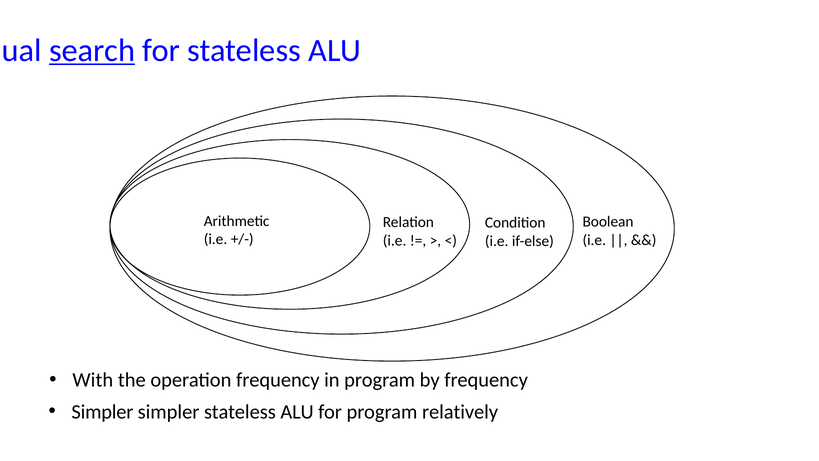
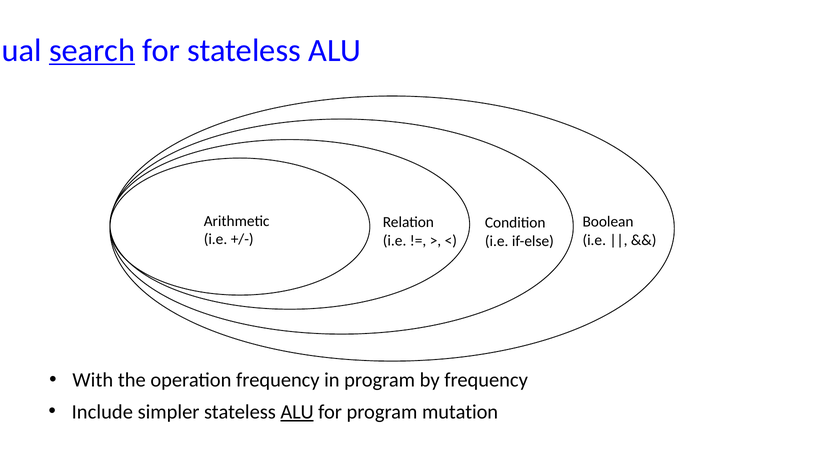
Simpler: Simpler -> Include (102, 412)
ALU underline: none -> present (297, 412)
relatively: relatively -> mutation (460, 412)
